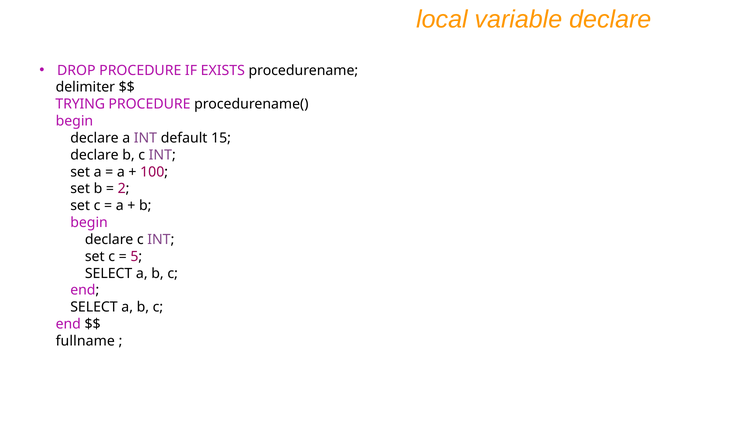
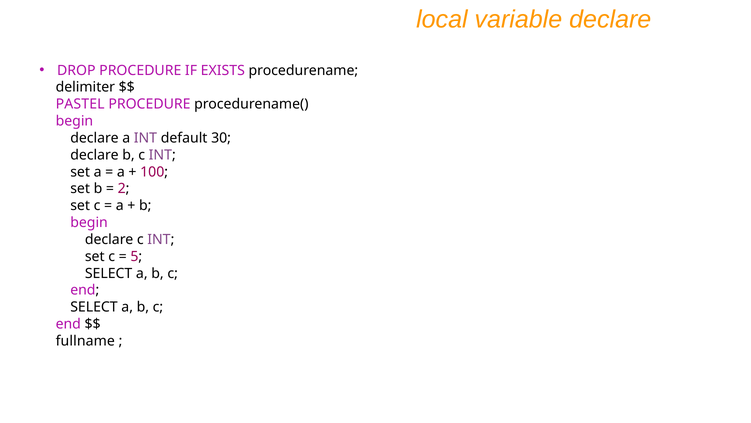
TRYING: TRYING -> PASTEL (80, 104)
15: 15 -> 30 (221, 138)
